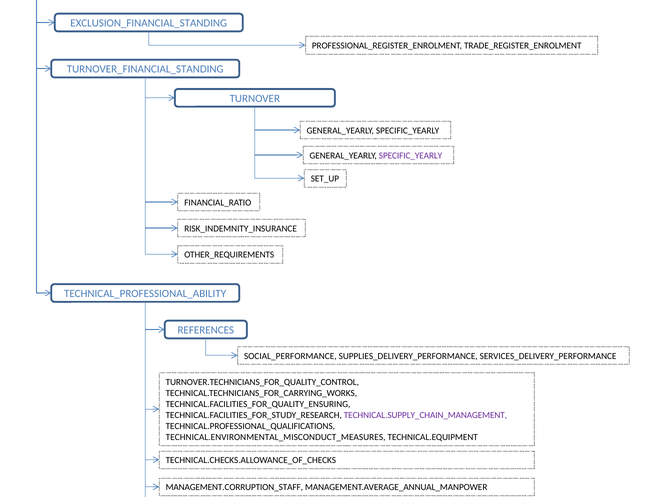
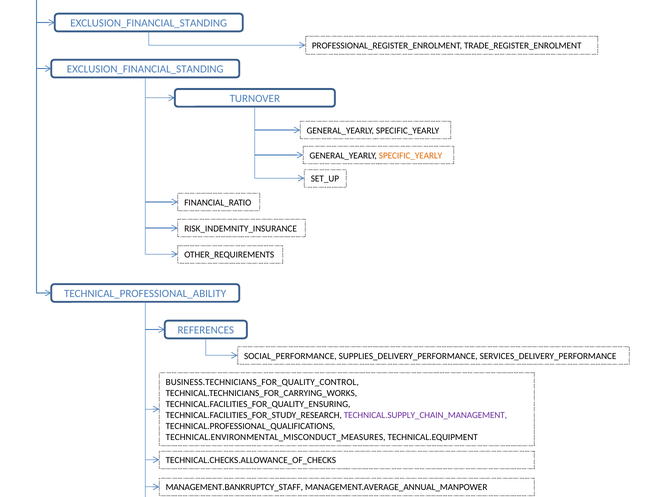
TURNOVER_FINANCIAL_STANDING: TURNOVER_FINANCIAL_STANDING -> EXCLUSION_FINANCIAL_STANDING (145, 69)
SPECIFIC_YEARLY colour: purple -> orange (411, 156)
TURNOVER.TECHNICIANS_FOR_QUALITY_CONTROL: TURNOVER.TECHNICIANS_FOR_QUALITY_CONTROL -> BUSINESS.TECHNICIANS_FOR_QUALITY_CONTROL (262, 382)
MANAGEMENT.CORRUPTION_STAFF: MANAGEMENT.CORRUPTION_STAFF -> MANAGEMENT.BANKRUPTCY_STAFF (234, 488)
